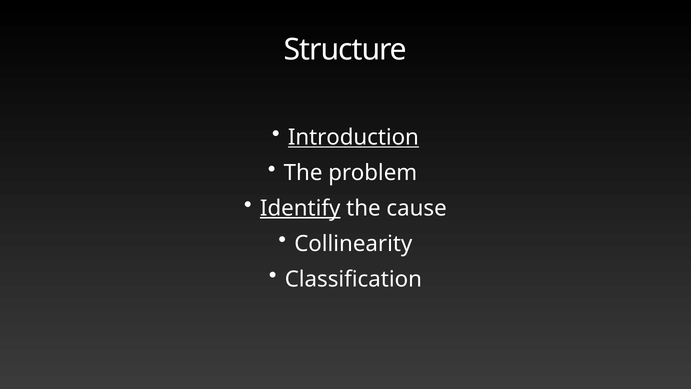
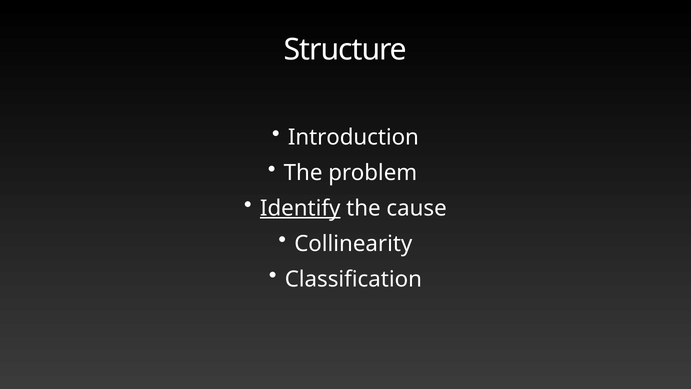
Introduction underline: present -> none (353, 137)
